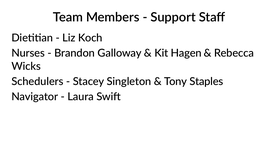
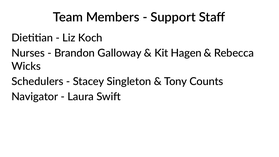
Staples: Staples -> Counts (206, 81)
